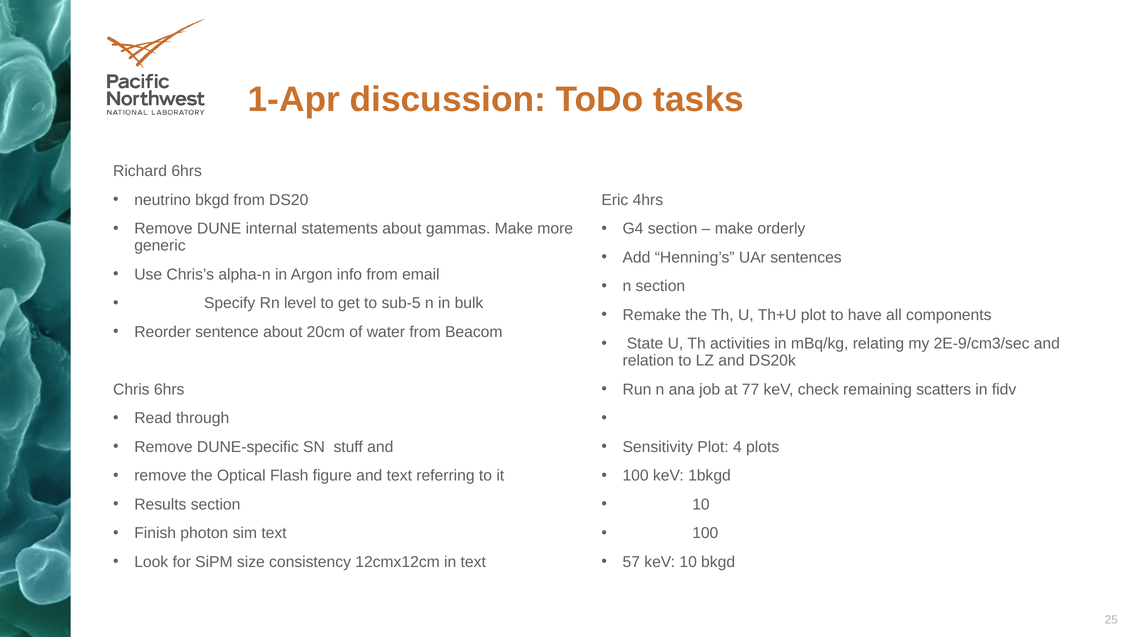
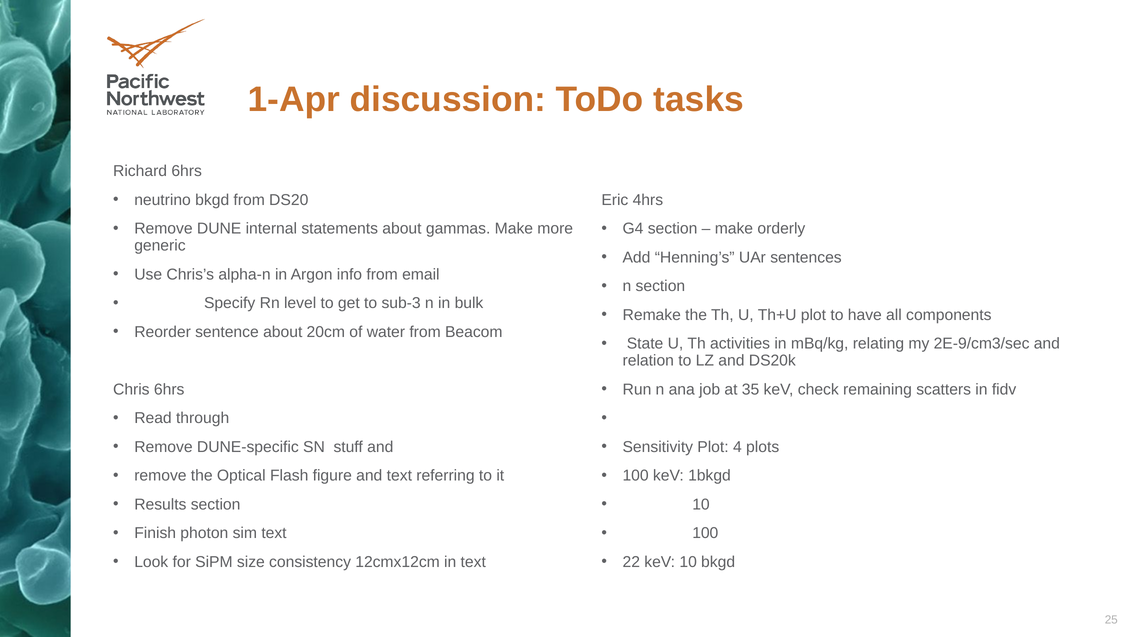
sub-5: sub-5 -> sub-3 (401, 303)
77: 77 -> 35 (751, 389)
57: 57 -> 22 (631, 562)
